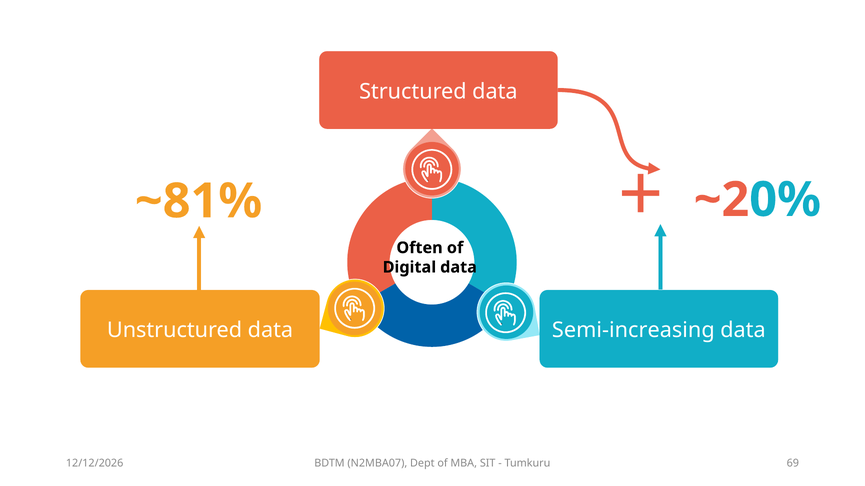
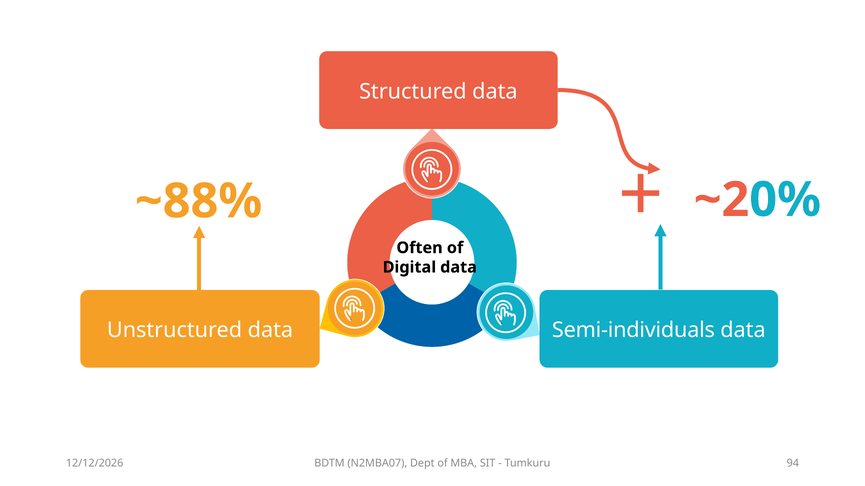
~81%: ~81% -> ~88% (199, 201)
Semi-increasing: Semi-increasing -> Semi-individuals (633, 331)
69: 69 -> 94 (793, 464)
